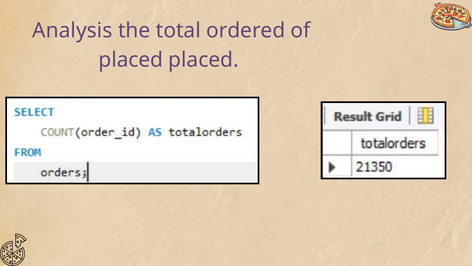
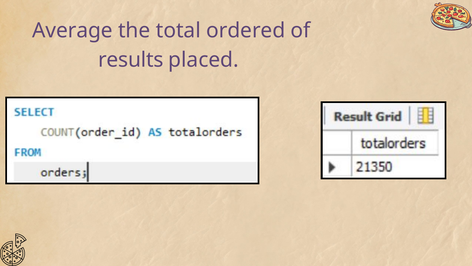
Analysis: Analysis -> Average (72, 30)
placed: placed -> results (131, 60)
